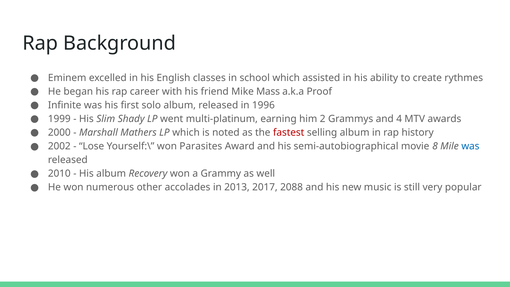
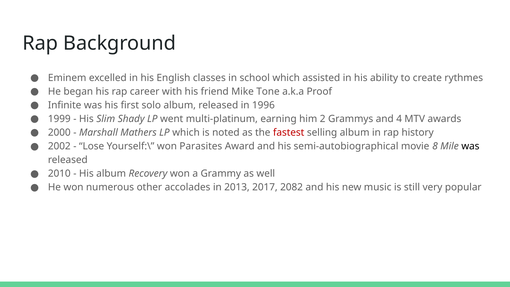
Mass: Mass -> Tone (268, 91)
was colour: blue -> black (470, 146)
2088: 2088 -> 2082 (292, 187)
